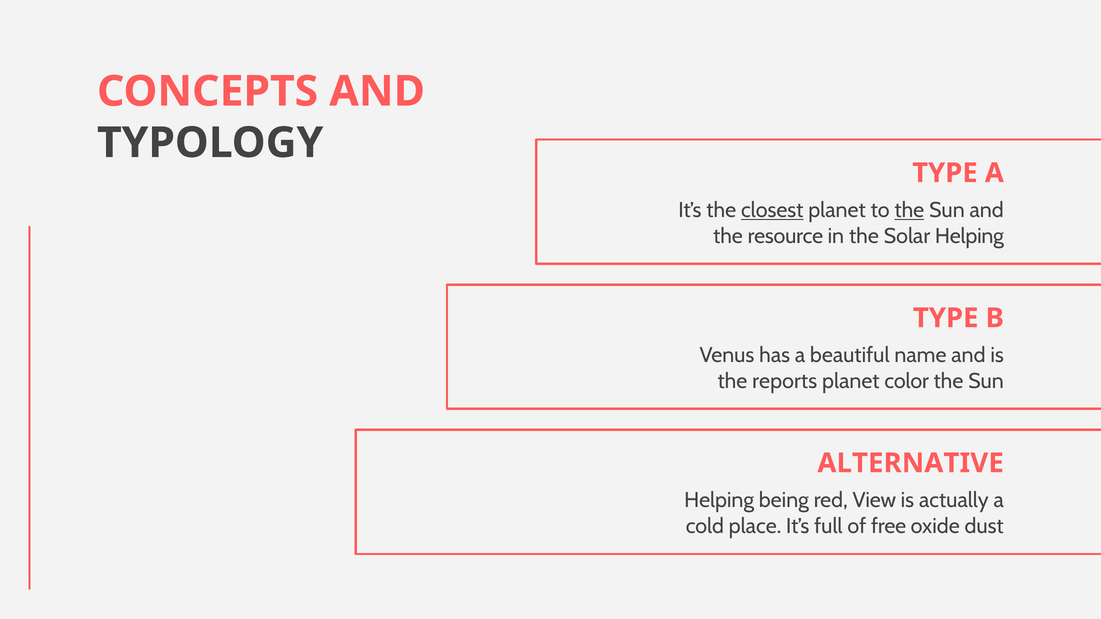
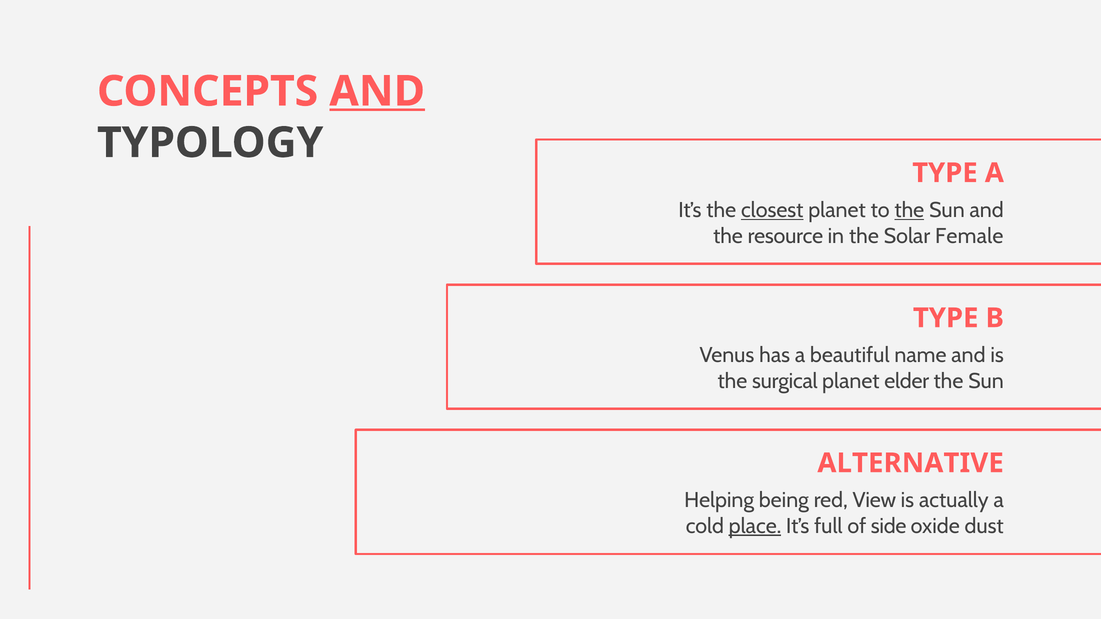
AND underline: none -> present (377, 92)
Solar Helping: Helping -> Female (969, 236)
reports: reports -> surgical (785, 381)
color: color -> elder (907, 381)
place underline: none -> present (755, 526)
free: free -> side (889, 526)
